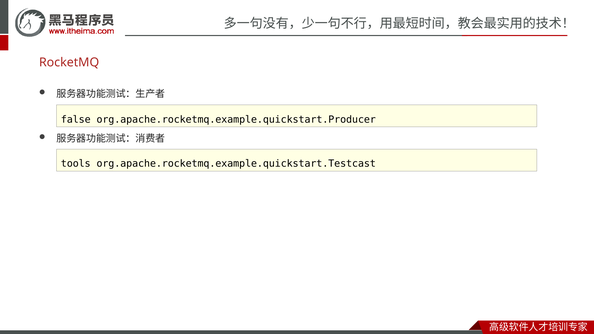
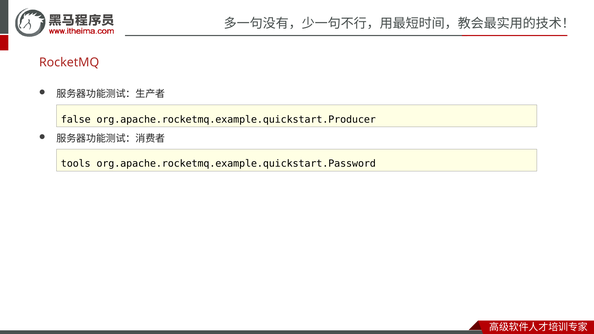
org.apache.rocketmq.example.quickstart.Testcast: org.apache.rocketmq.example.quickstart.Testcast -> org.apache.rocketmq.example.quickstart.Password (236, 164)
